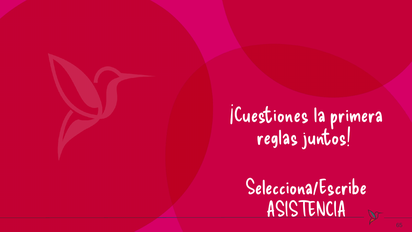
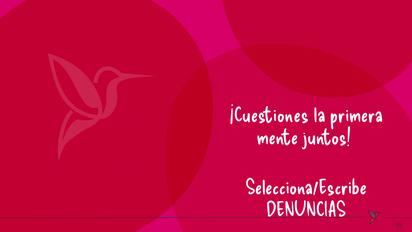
reglas: reglas -> mente (277, 137)
ASISTENCIA: ASISTENCIA -> DENUNCIAS (306, 210)
